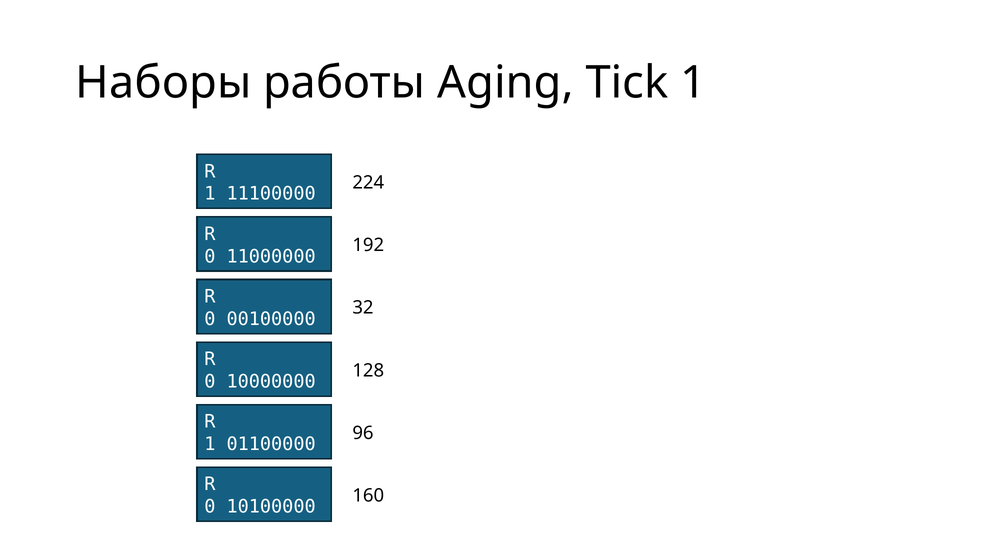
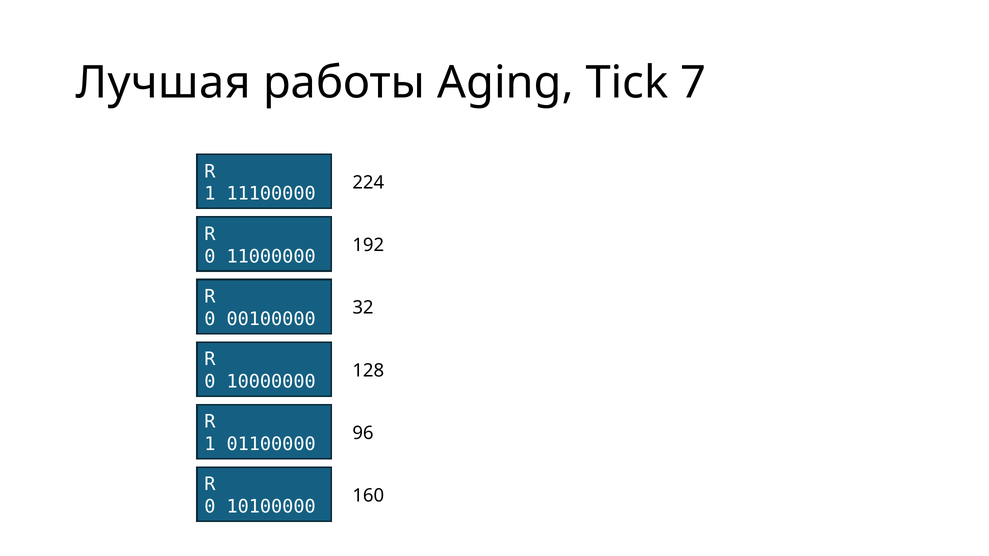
Наборы: Наборы -> Лучшая (163, 83)
Tick 1: 1 -> 7 (693, 83)
